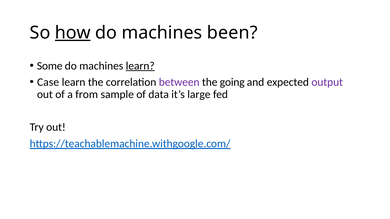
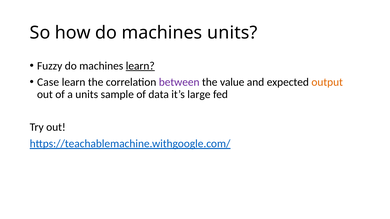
how underline: present -> none (73, 33)
machines been: been -> units (232, 33)
Some: Some -> Fuzzy (50, 66)
going: going -> value (232, 82)
output colour: purple -> orange (327, 82)
a from: from -> units (87, 95)
